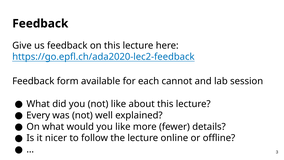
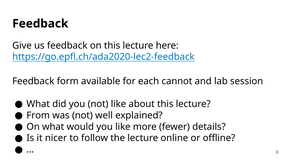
Every: Every -> From (38, 115)
